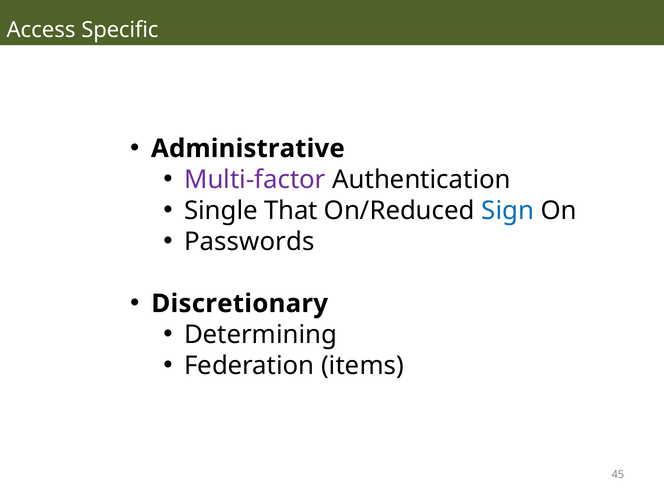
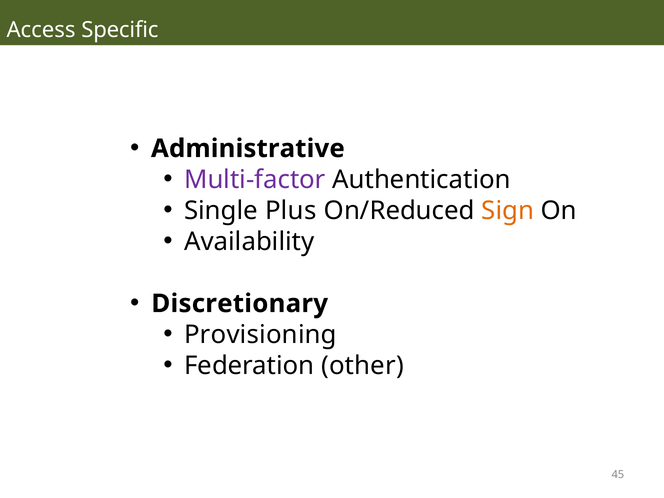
That: That -> Plus (291, 211)
Sign colour: blue -> orange (508, 211)
Passwords: Passwords -> Availability (249, 242)
Determining: Determining -> Provisioning (261, 335)
items: items -> other (362, 366)
